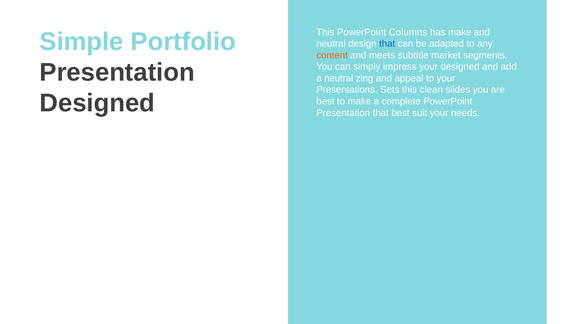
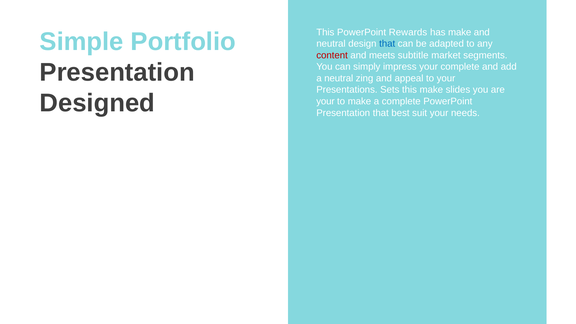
Columns: Columns -> Rewards (408, 32)
content colour: orange -> red (332, 55)
your designed: designed -> complete (460, 67)
this clean: clean -> make (431, 90)
best: best -> your (325, 101)
